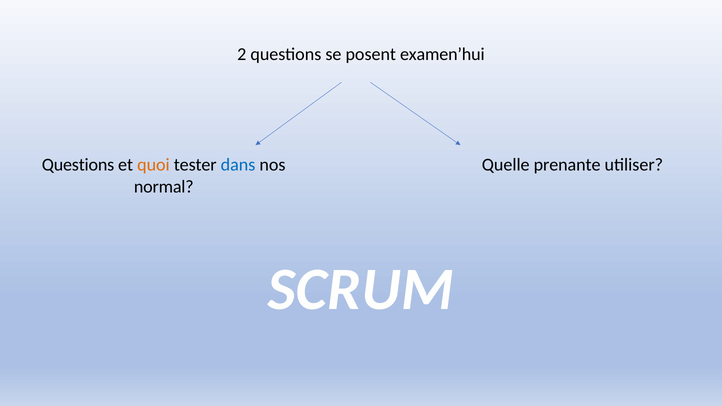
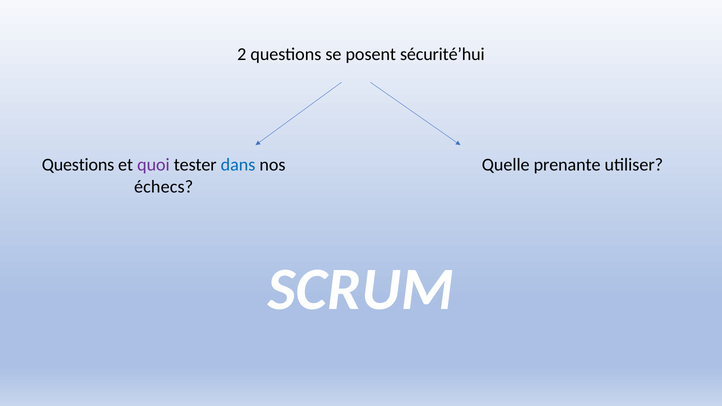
examen’hui: examen’hui -> sécurité’hui (442, 54)
quoi colour: orange -> purple (153, 165)
normal: normal -> échecs (164, 187)
